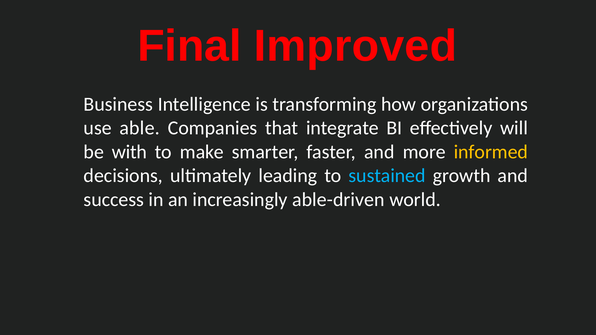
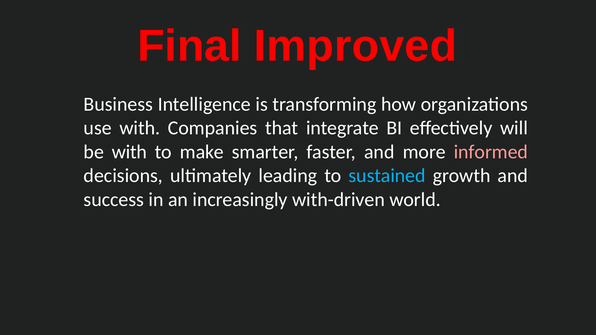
use able: able -> with (140, 128)
informed colour: yellow -> pink (491, 152)
able-driven: able-driven -> with-driven (338, 200)
